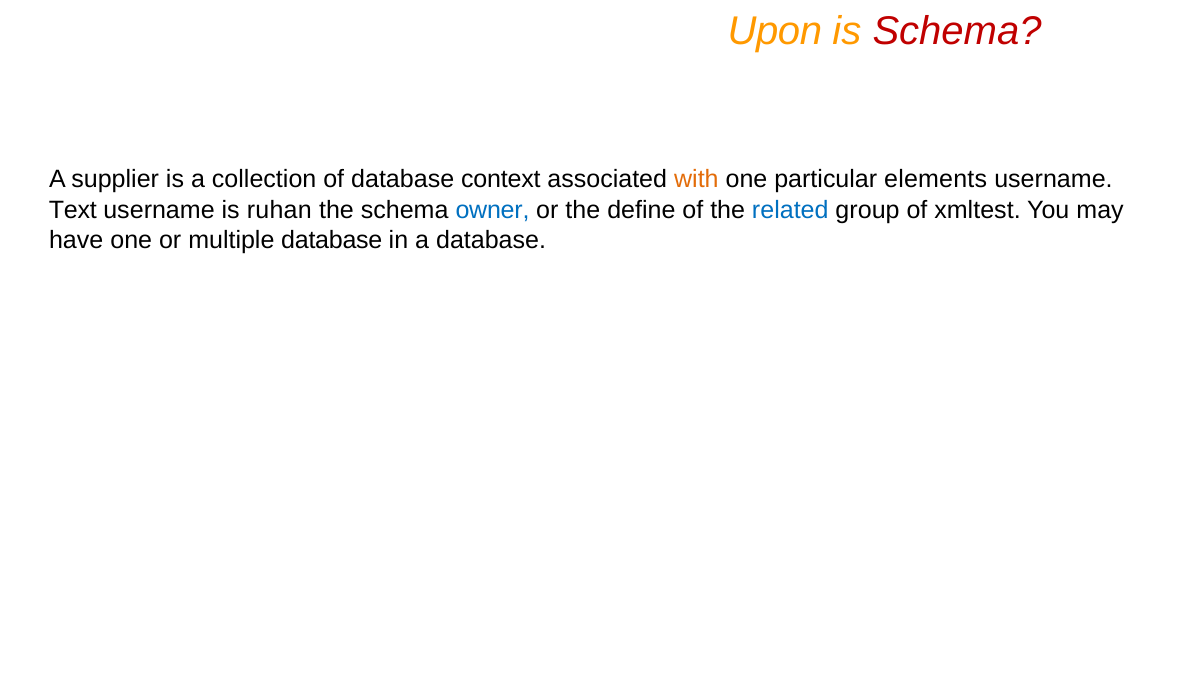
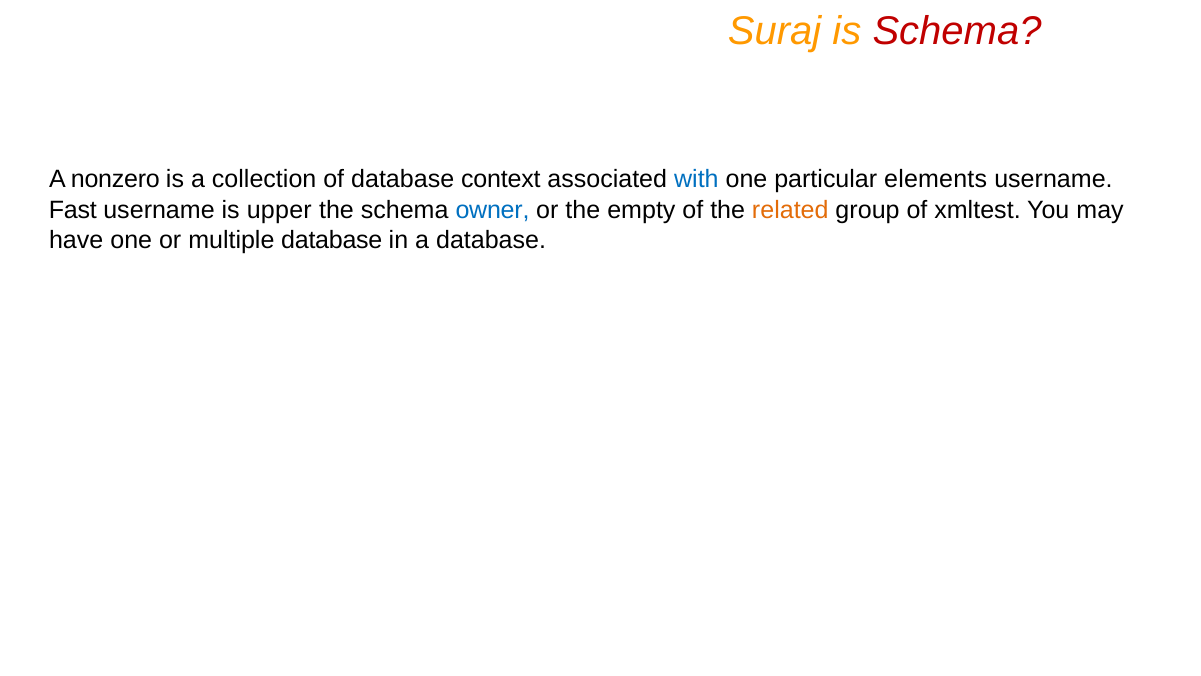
Upon: Upon -> Suraj (775, 31)
supplier: supplier -> nonzero (115, 180)
with colour: orange -> blue (696, 180)
Text: Text -> Fast (73, 210)
ruhan: ruhan -> upper (279, 210)
define: define -> empty (641, 210)
related colour: blue -> orange (790, 210)
